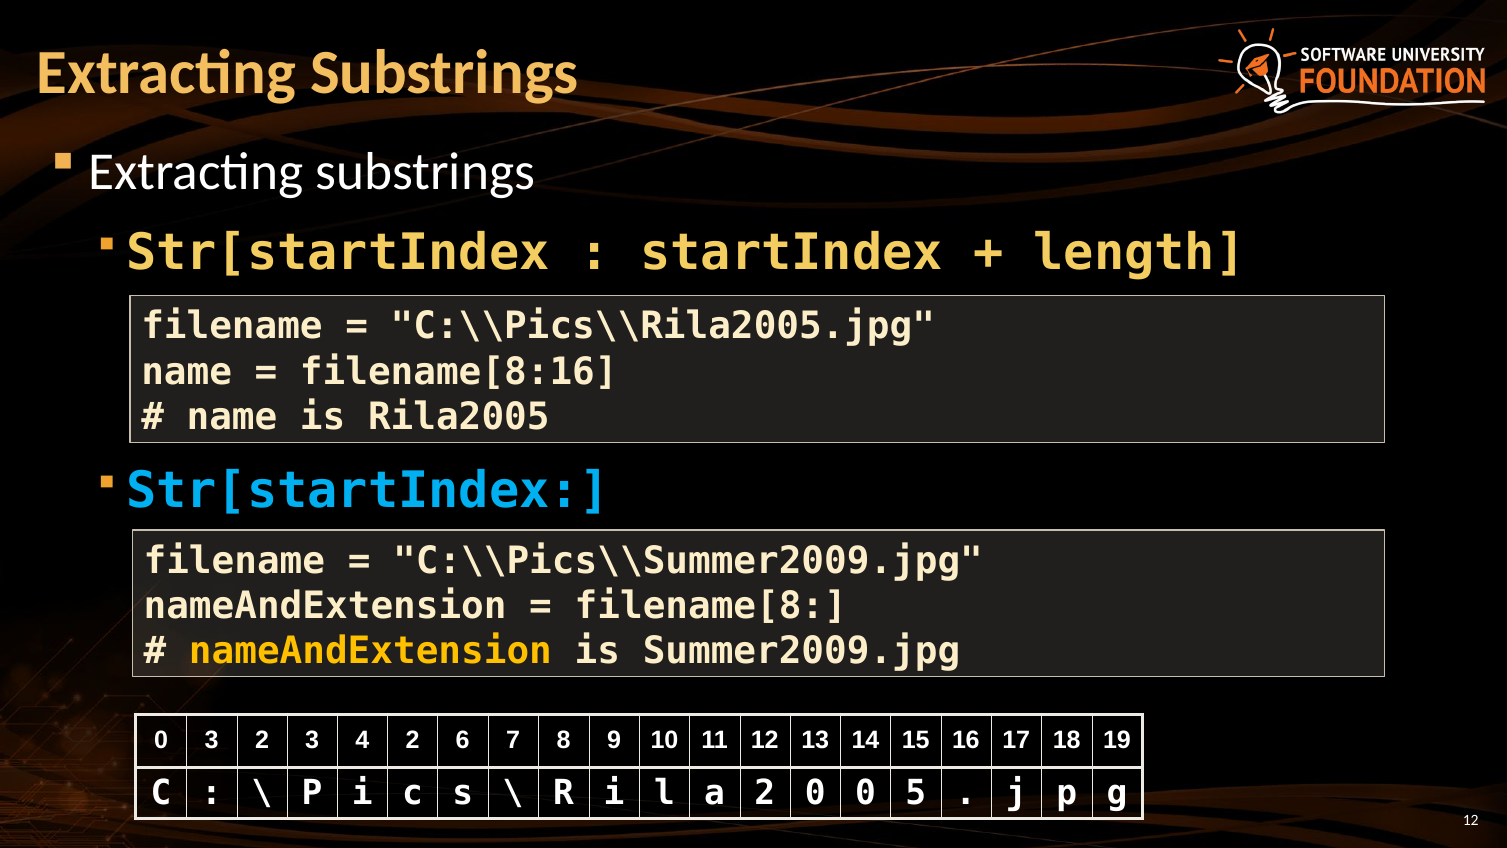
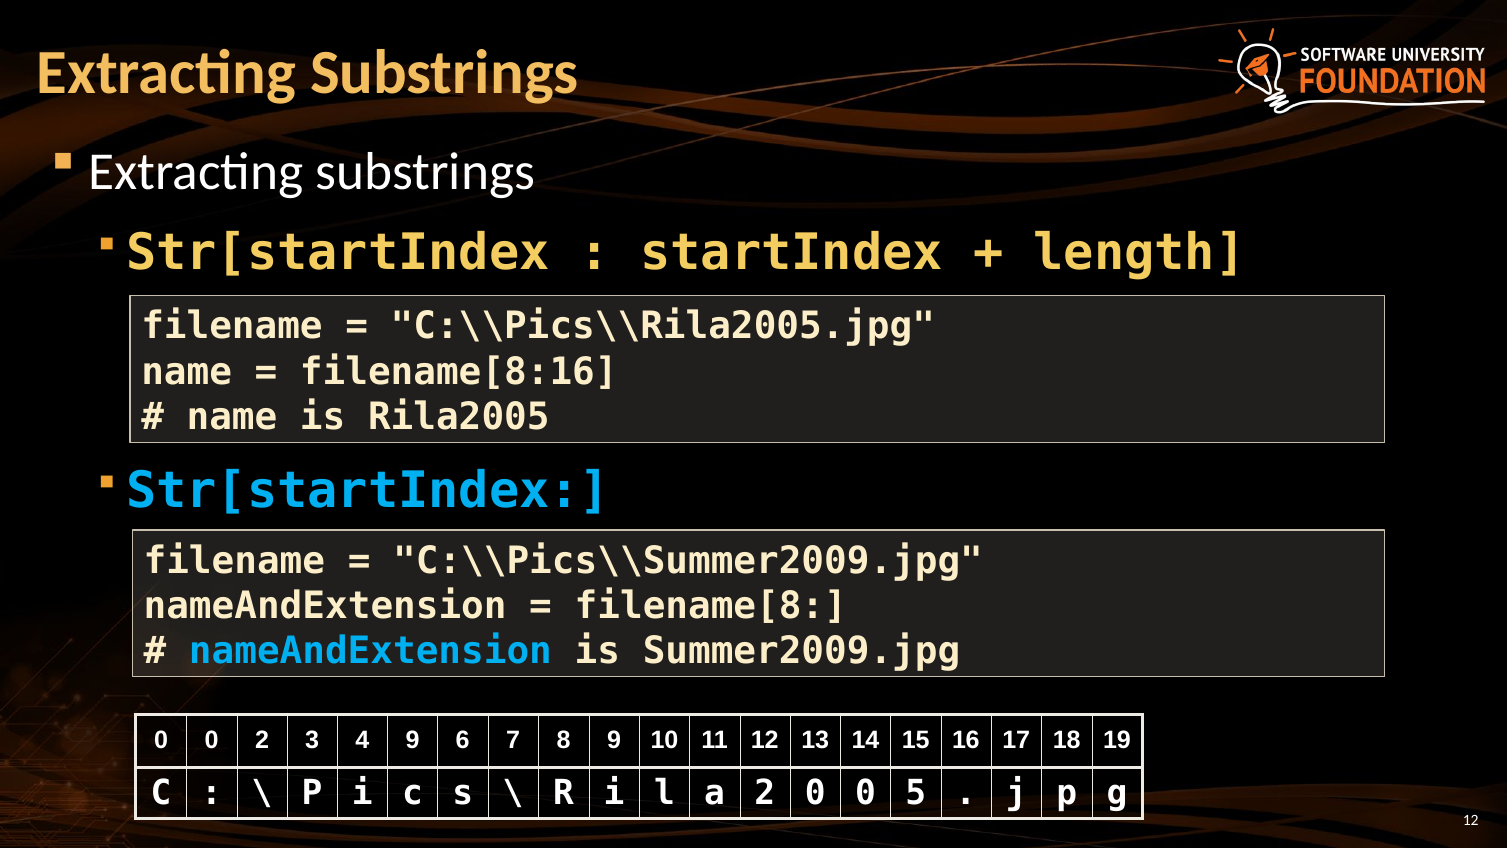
nameAndExtension colour: yellow -> light blue (370, 651)
3: 3 -> 0 (212, 740)
4 2: 2 -> 9 (413, 740)
